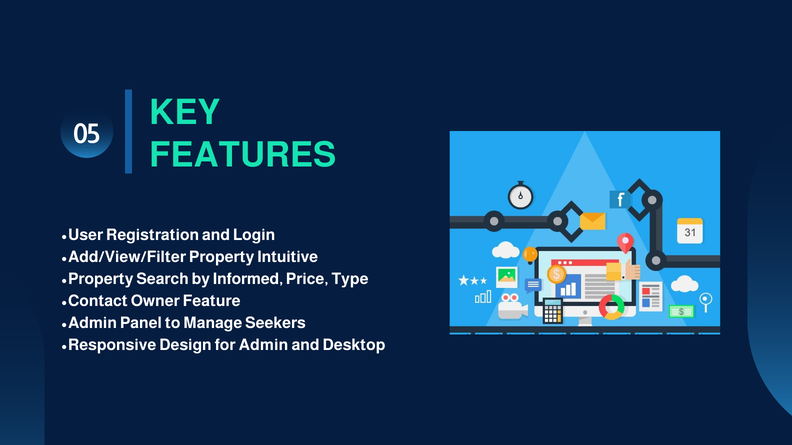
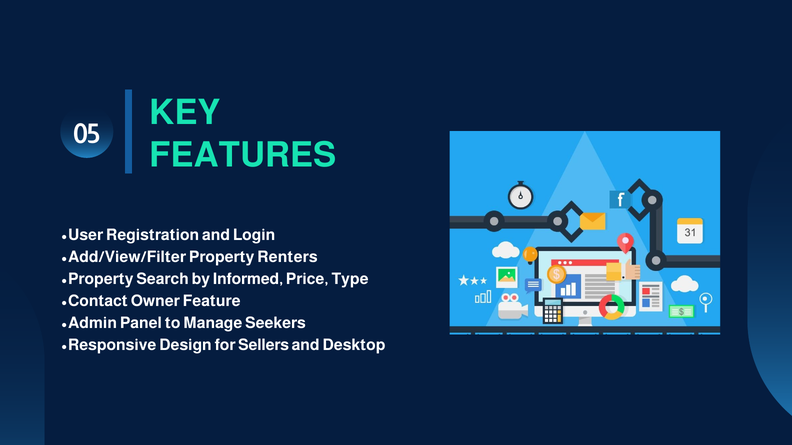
Intuitive: Intuitive -> Renters (287, 257)
for Admin: Admin -> Sellers (264, 345)
